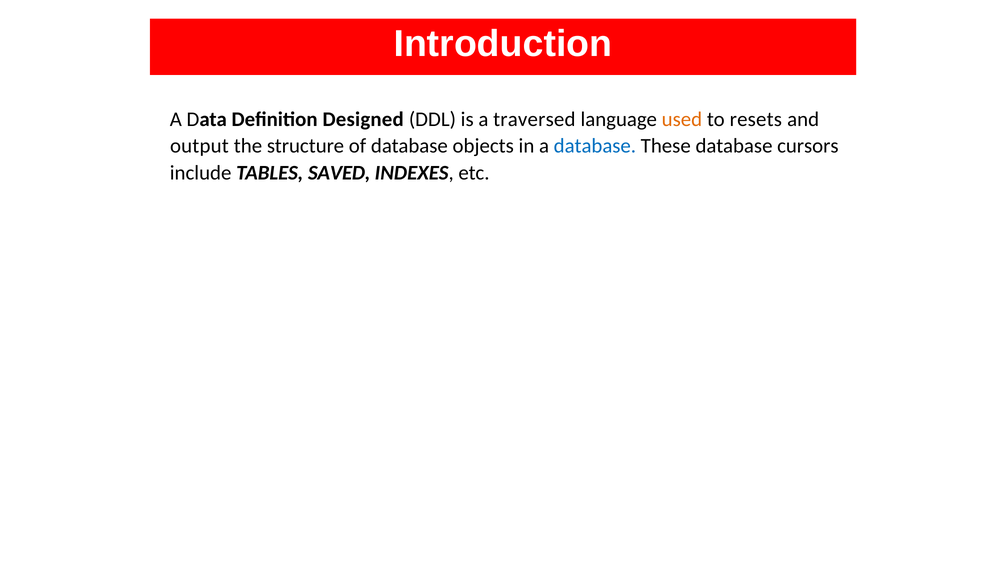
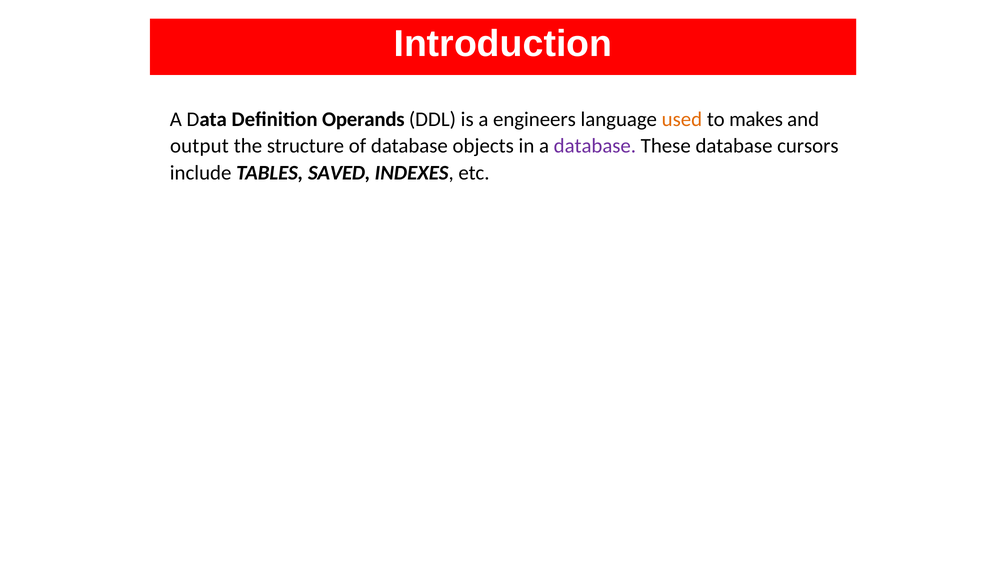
Designed: Designed -> Operands (363, 119)
traversed: traversed -> engineers (534, 119)
resets: resets -> makes (756, 119)
database colour: blue -> purple (595, 146)
